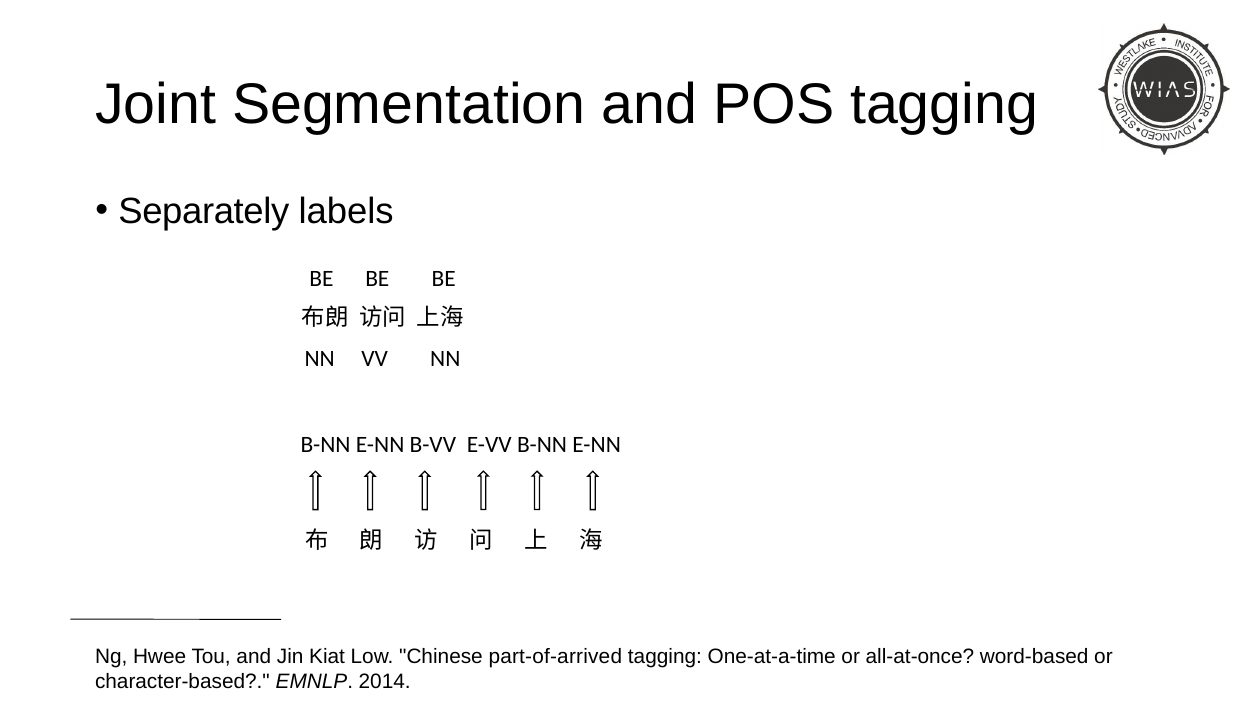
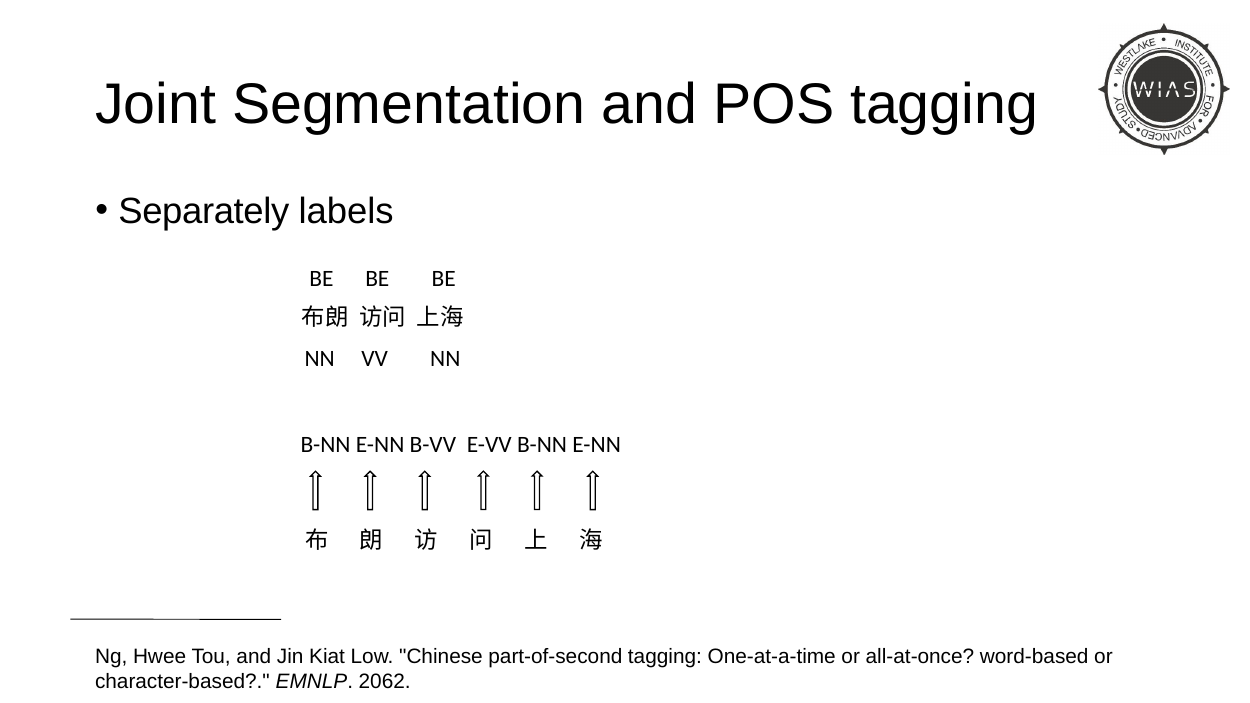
part-of-arrived: part-of-arrived -> part-of-second (555, 657)
2014: 2014 -> 2062 (385, 682)
